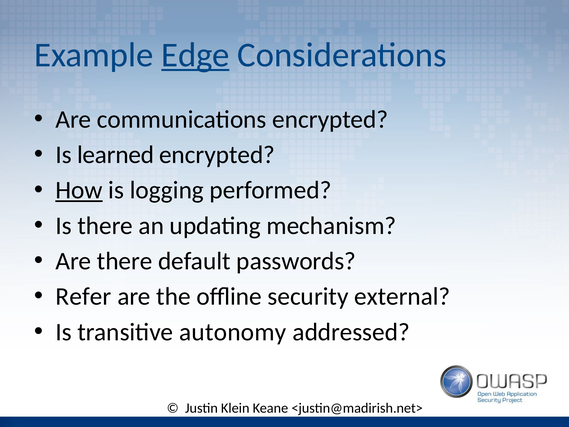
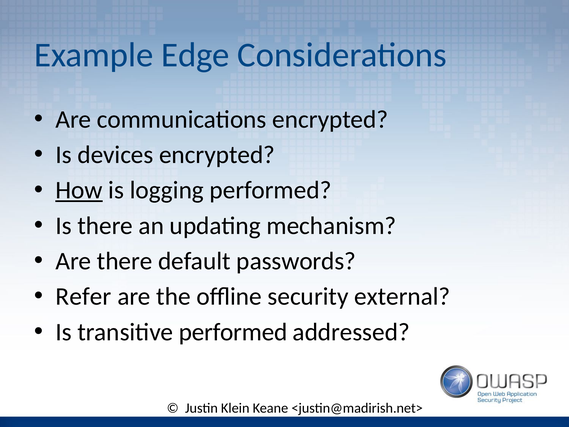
Edge underline: present -> none (195, 55)
learned: learned -> devices (115, 155)
transitive autonomy: autonomy -> performed (233, 332)
